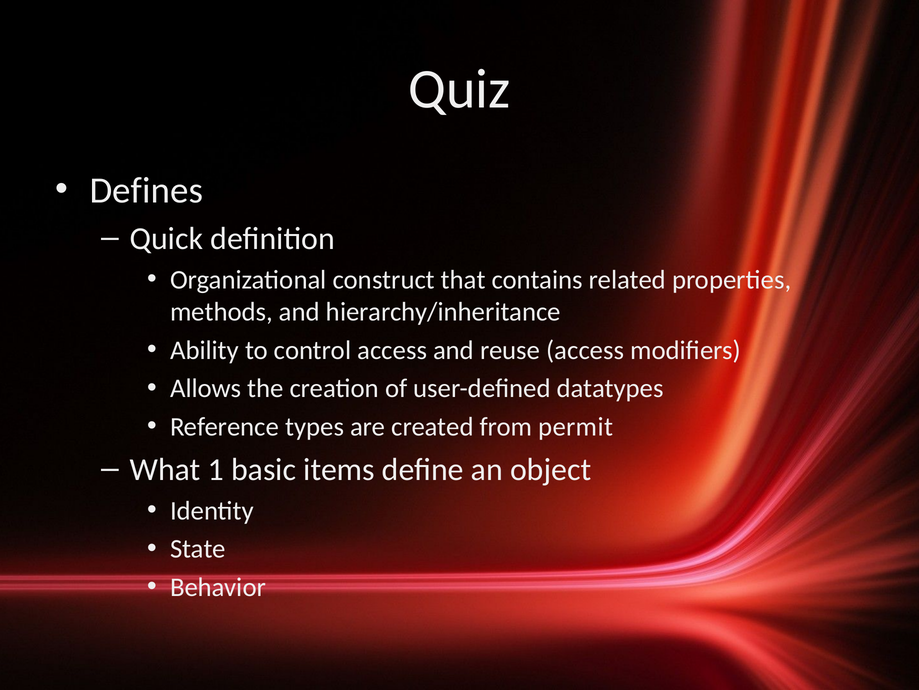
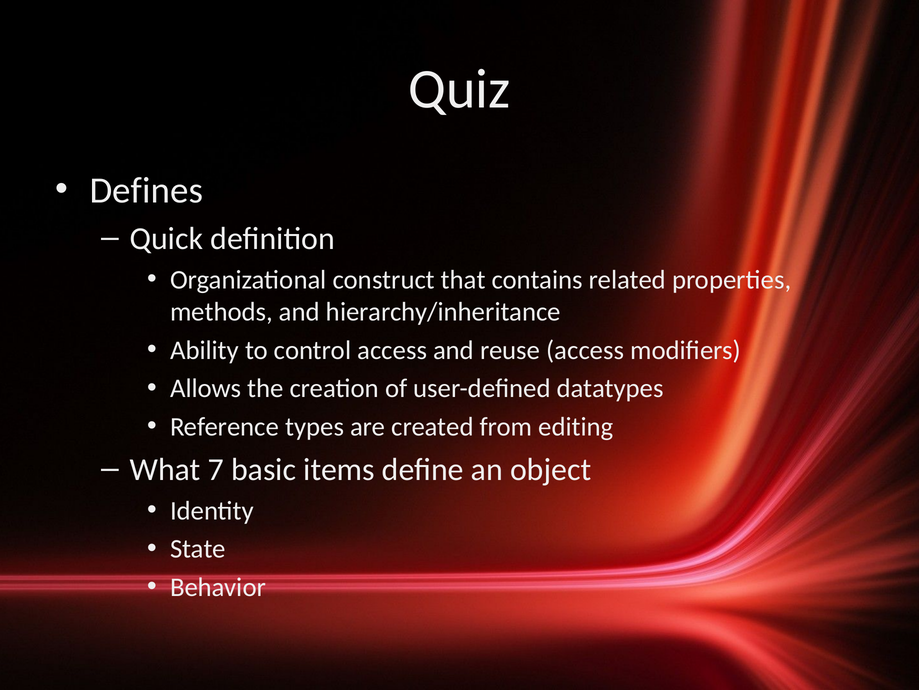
permit: permit -> editing (576, 426)
1: 1 -> 7 (216, 469)
